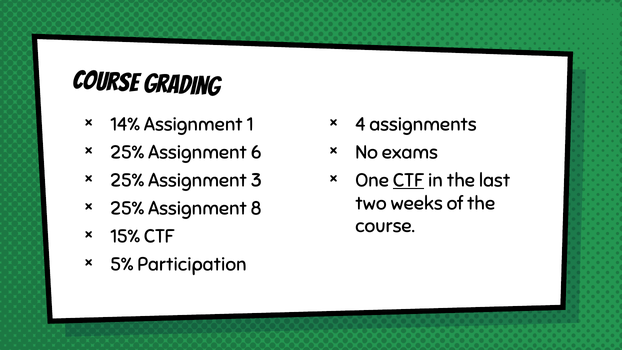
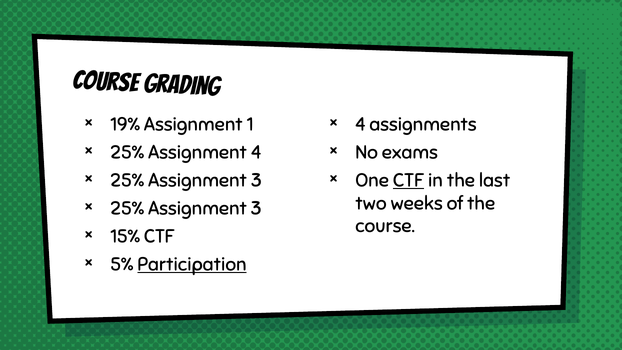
14%: 14% -> 19% (125, 124)
Assignment 6: 6 -> 4 (256, 152)
8: 8 -> 3 (256, 208)
Participation underline: none -> present (192, 264)
